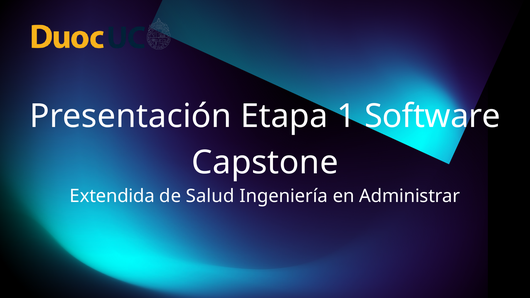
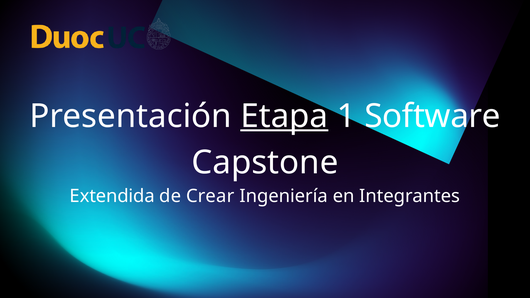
Etapa underline: none -> present (284, 116)
Salud: Salud -> Crear (210, 196)
Administrar: Administrar -> Integrantes (410, 196)
